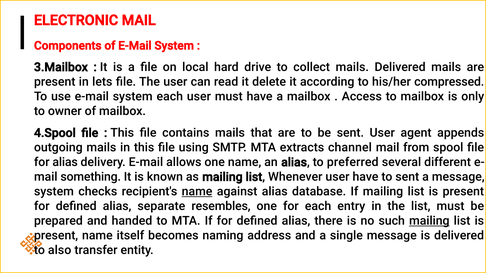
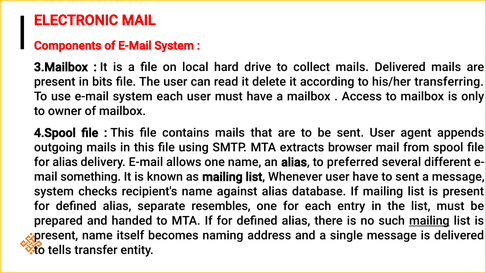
lets: lets -> bits (102, 82)
compressed: compressed -> transferring (449, 82)
channel: channel -> browser (350, 148)
name underline: present -> none (197, 192)
also: also -> tells (60, 251)
